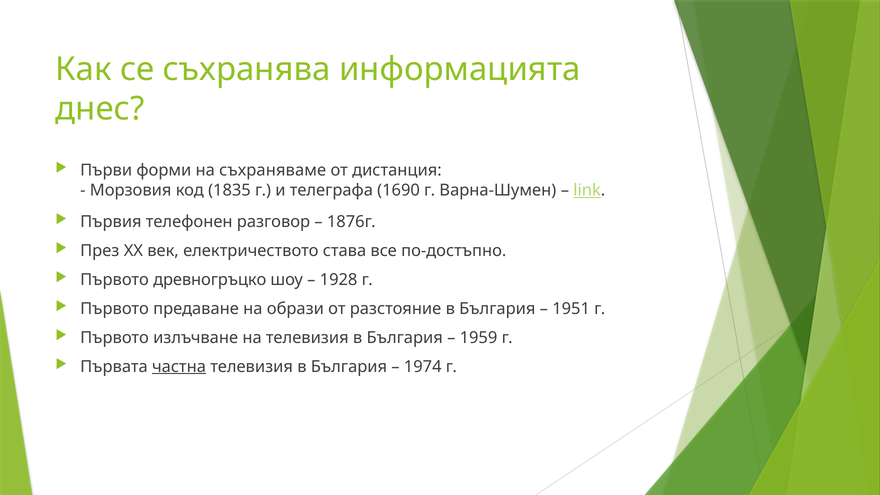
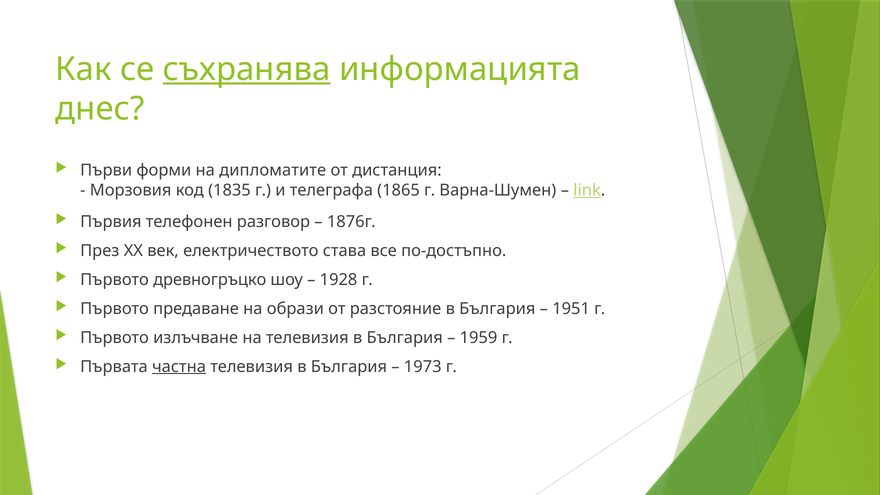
съхранява underline: none -> present (247, 69)
съхраняваме: съхраняваме -> дипломатите (273, 170)
1690: 1690 -> 1865 (399, 190)
1974: 1974 -> 1973 (423, 367)
